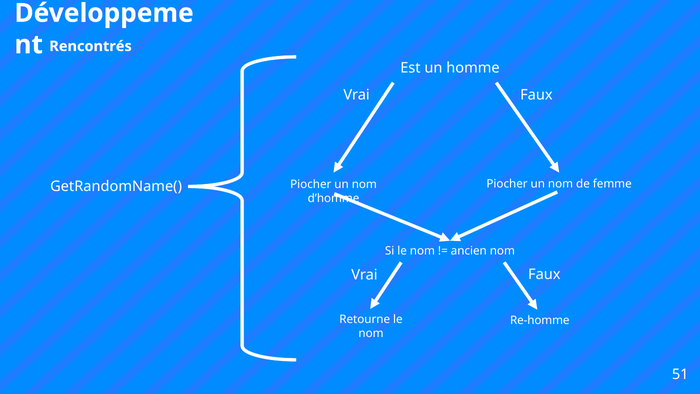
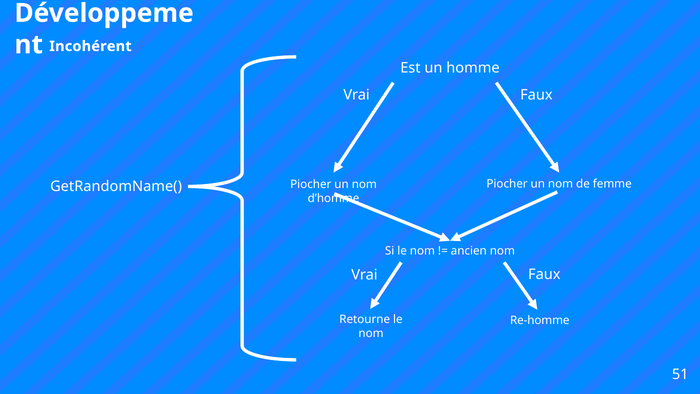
Rencontrés: Rencontrés -> Incohérent (90, 46)
